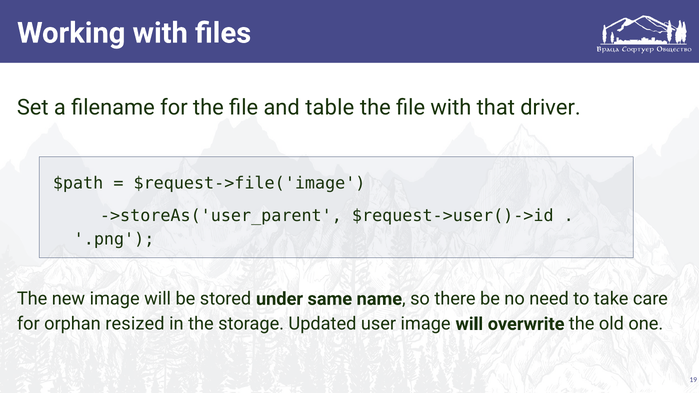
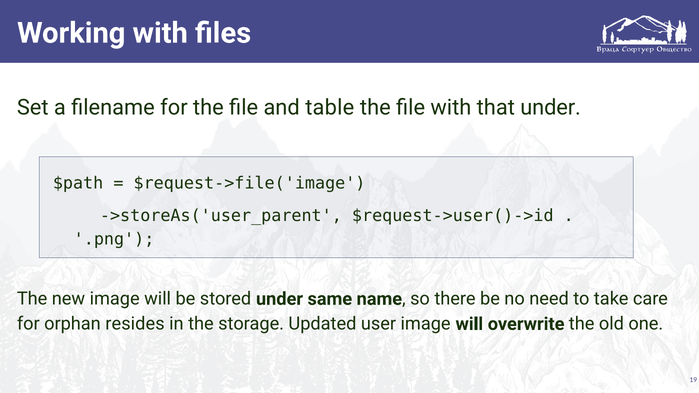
that driver: driver -> under (551, 108)
resized: resized -> resides (135, 324)
